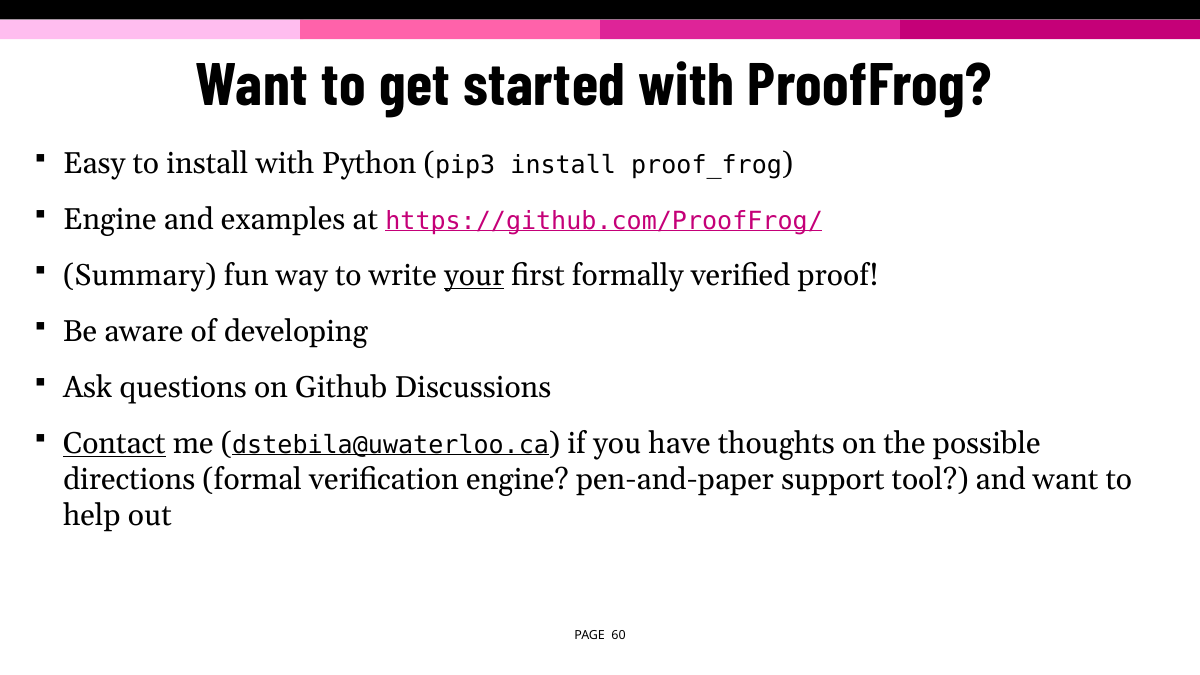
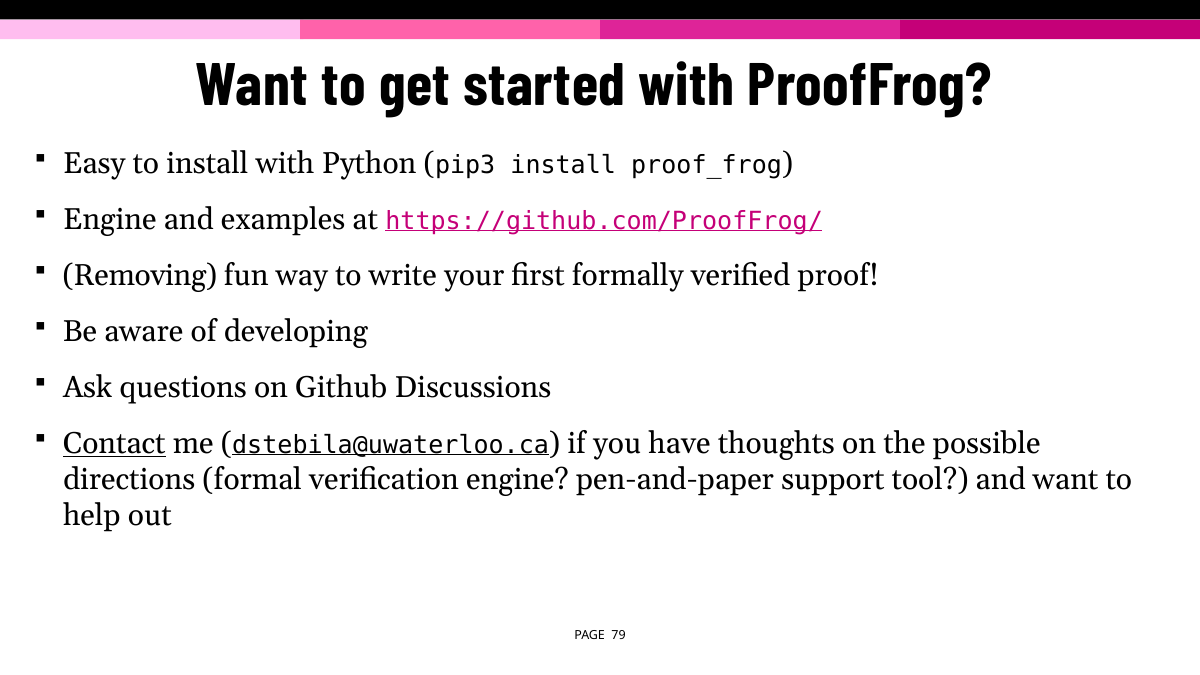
Summary: Summary -> Removing (140, 276)
your underline: present -> none (474, 276)
60: 60 -> 79 (619, 636)
